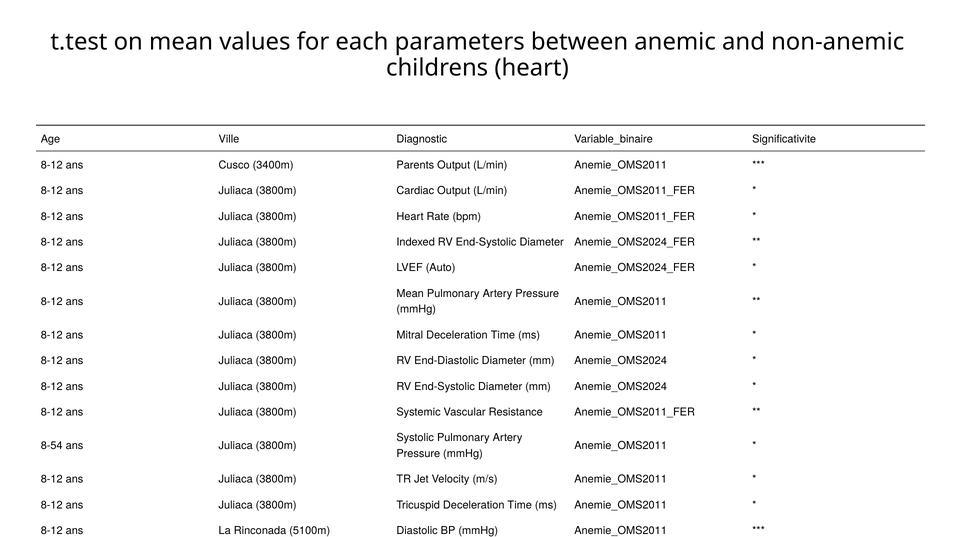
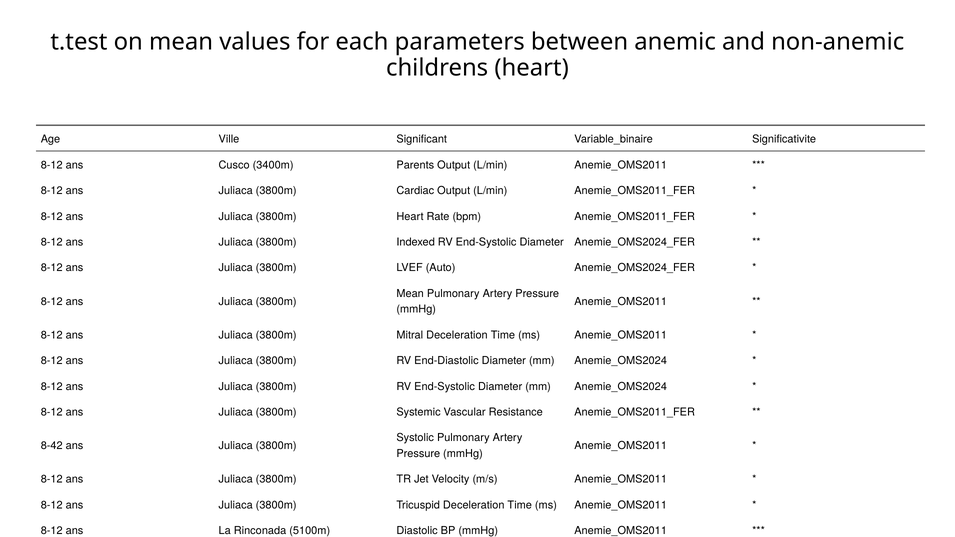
Diagnostic: Diagnostic -> Significant (422, 139)
8-54: 8-54 -> 8-42 (52, 446)
